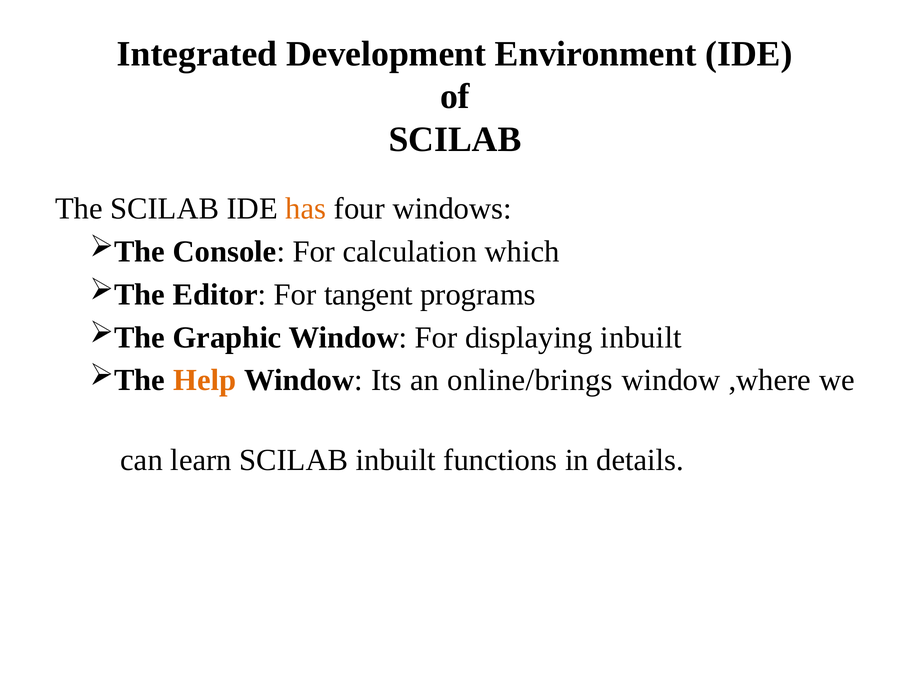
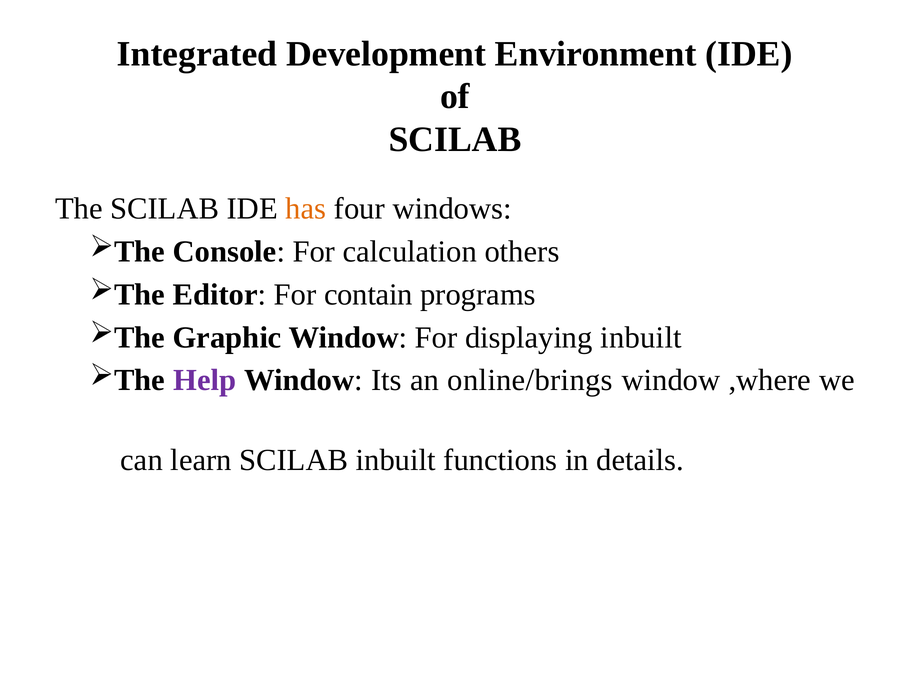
which: which -> others (522, 252)
tangent: tangent -> contain (368, 295)
Help colour: orange -> purple (205, 380)
